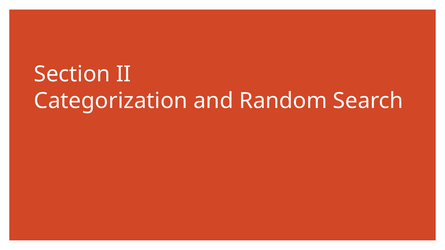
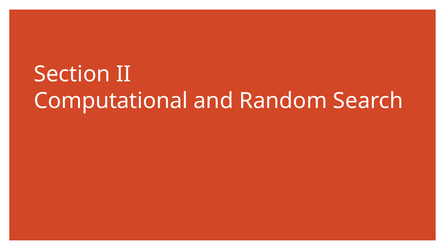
Categorization: Categorization -> Computational (111, 101)
